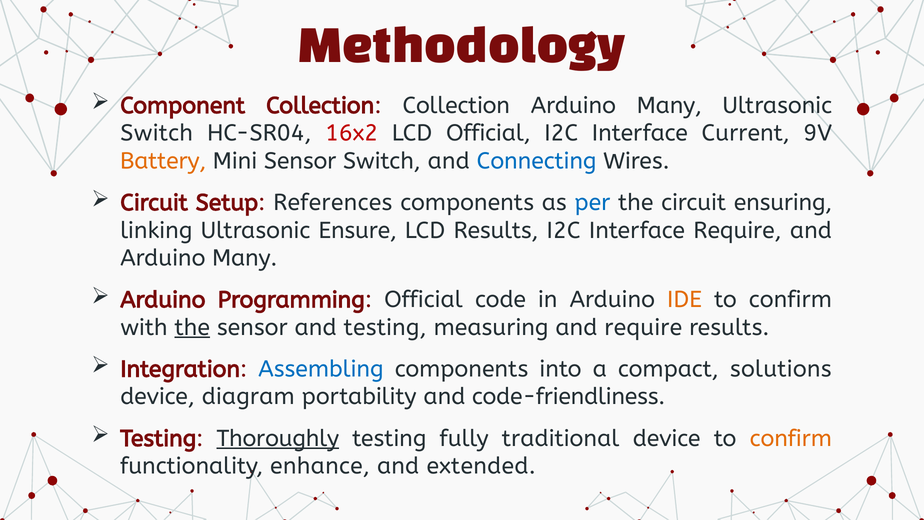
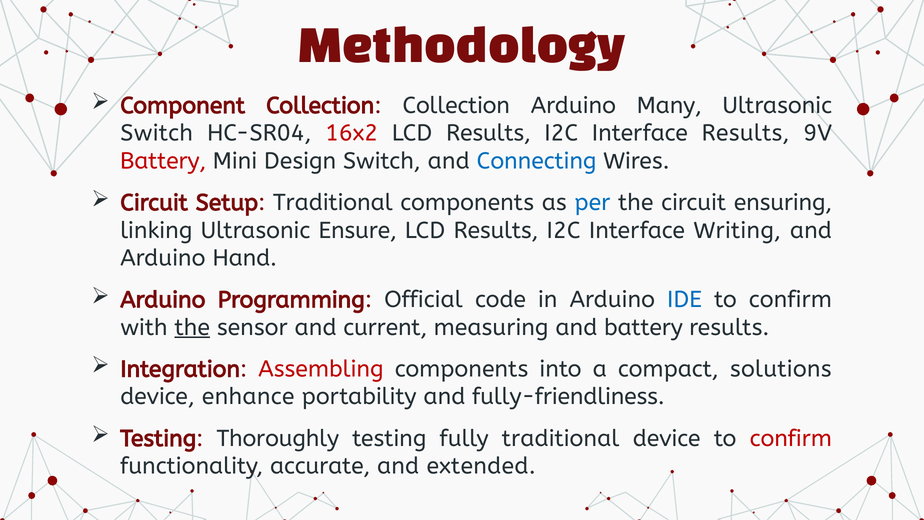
Official: Official -> Results (488, 133)
Interface Current: Current -> Results (746, 133)
Battery colour: orange -> red (163, 161)
Mini Sensor: Sensor -> Design (300, 161)
Setup References: References -> Traditional (333, 203)
Interface Require: Require -> Writing (737, 230)
Many: Many -> Hand (245, 258)
IDE colour: orange -> blue (685, 300)
and testing: testing -> current (385, 327)
and require: require -> battery (643, 327)
Assembling colour: blue -> red (321, 369)
diagram: diagram -> enhance (248, 397)
code-friendliness: code-friendliness -> fully-friendliness (569, 397)
Thoroughly underline: present -> none (278, 438)
confirm colour: orange -> red (791, 438)
enhance: enhance -> accurate (320, 466)
